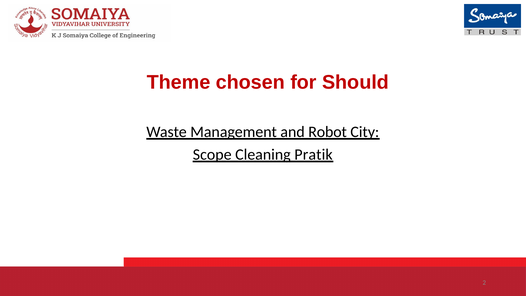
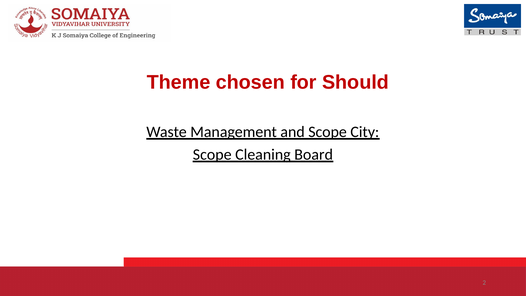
and Robot: Robot -> Scope (328, 132)
Pratik: Pratik -> Board (314, 155)
